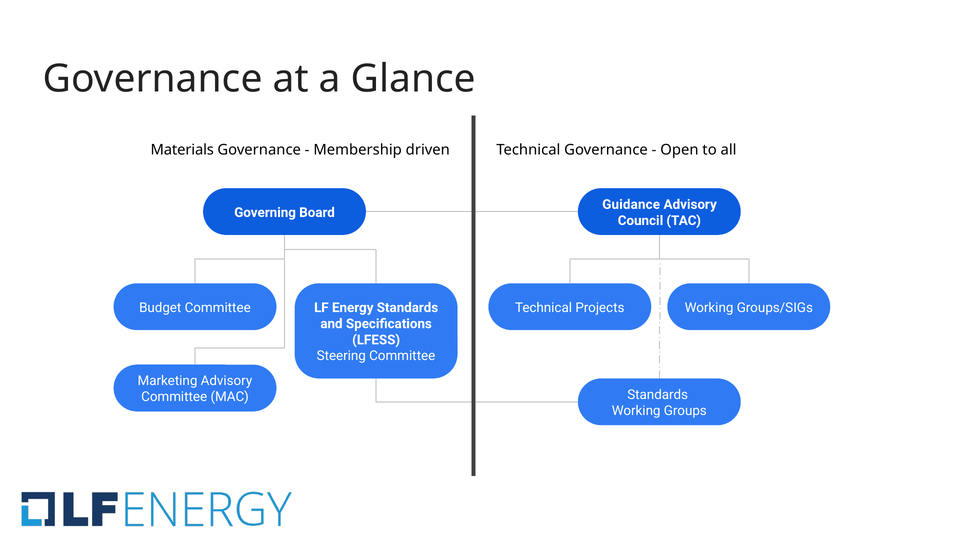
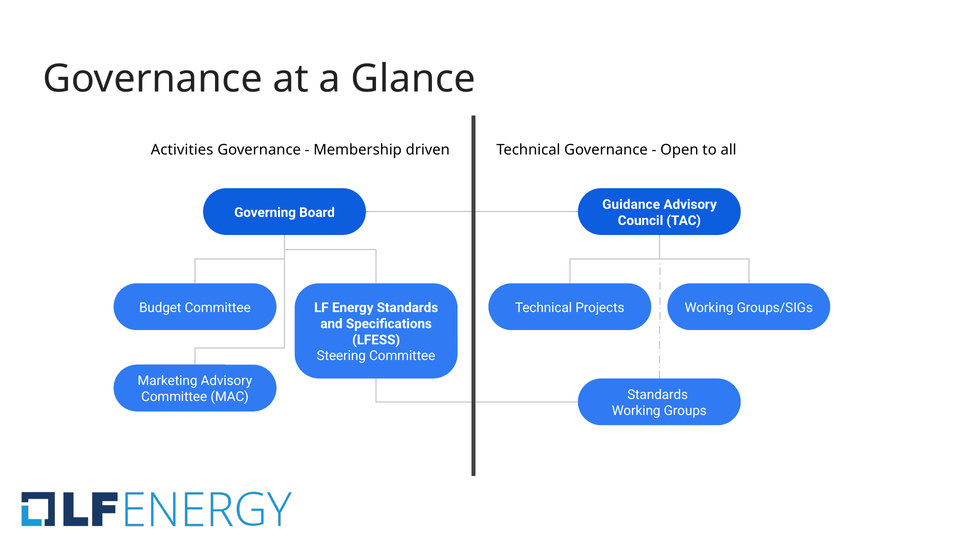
Materials: Materials -> Activities (182, 150)
